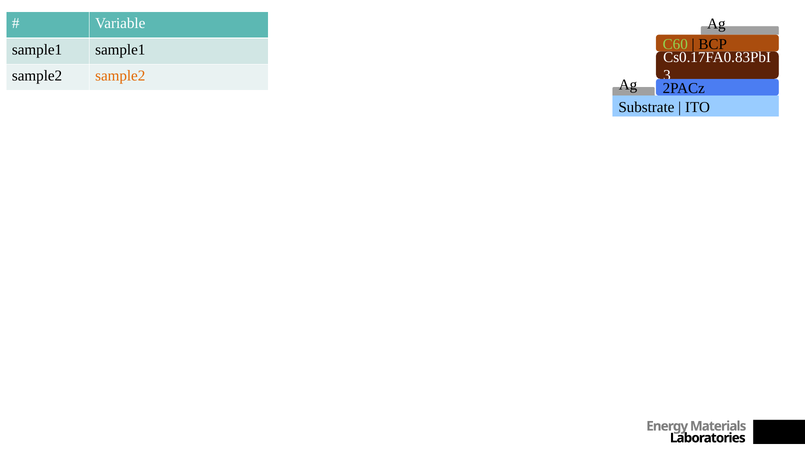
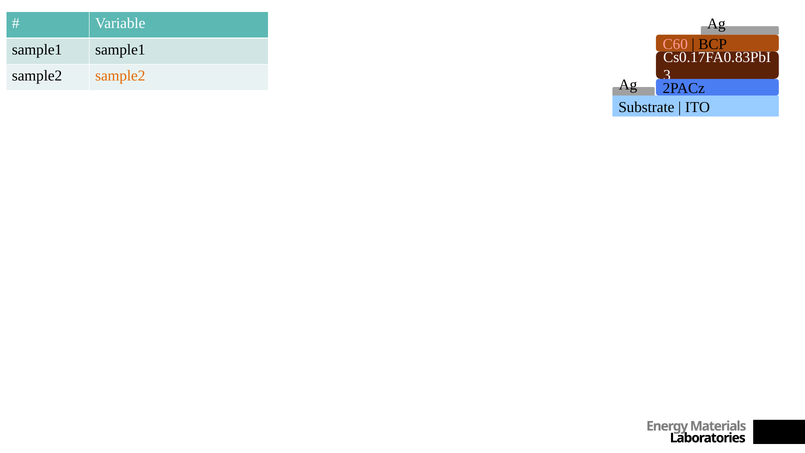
C60 colour: light green -> pink (675, 44)
